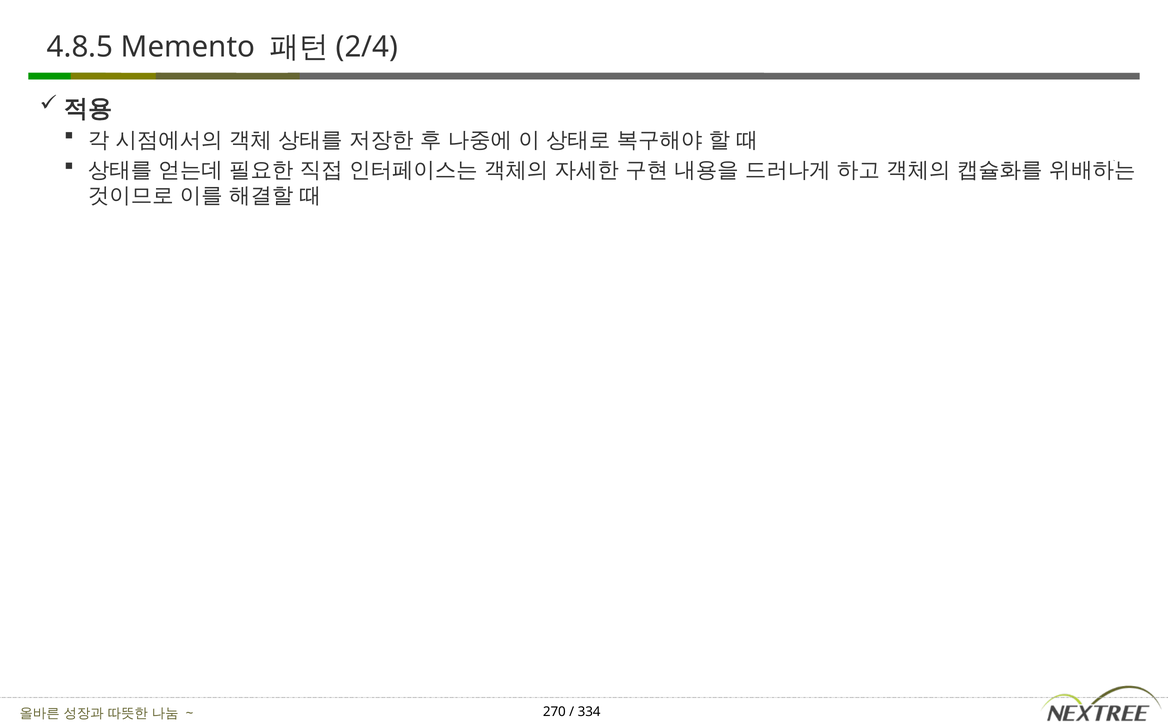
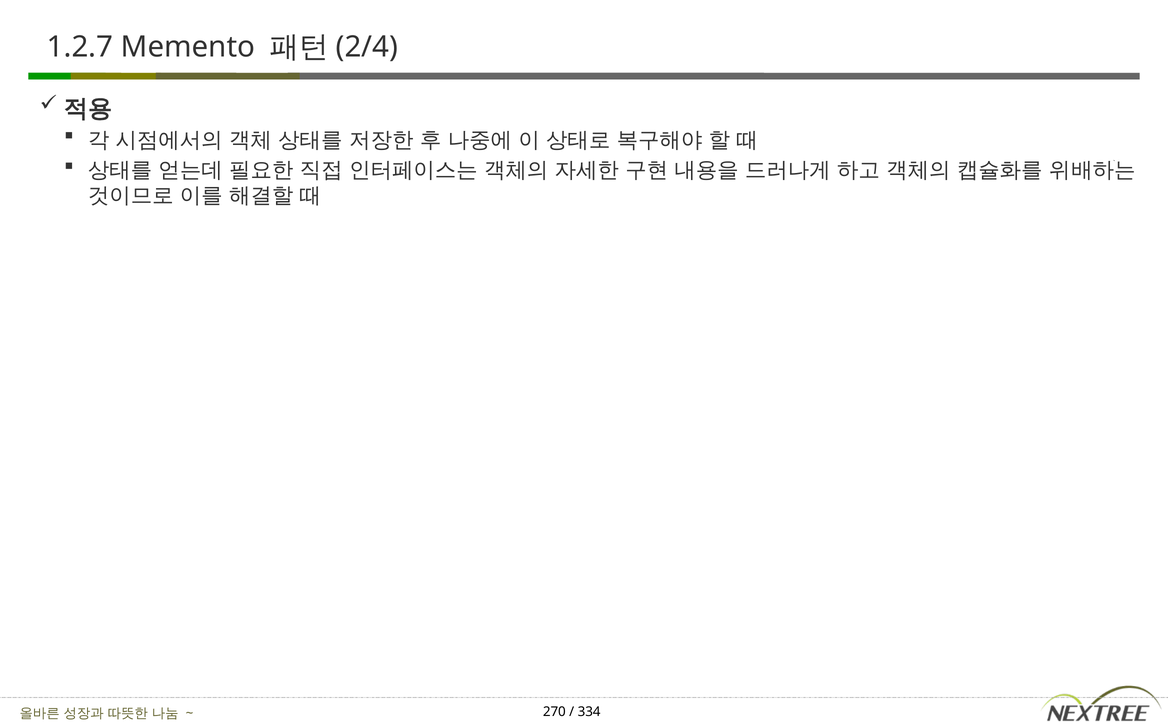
4.8.5: 4.8.5 -> 1.2.7 (80, 47)
